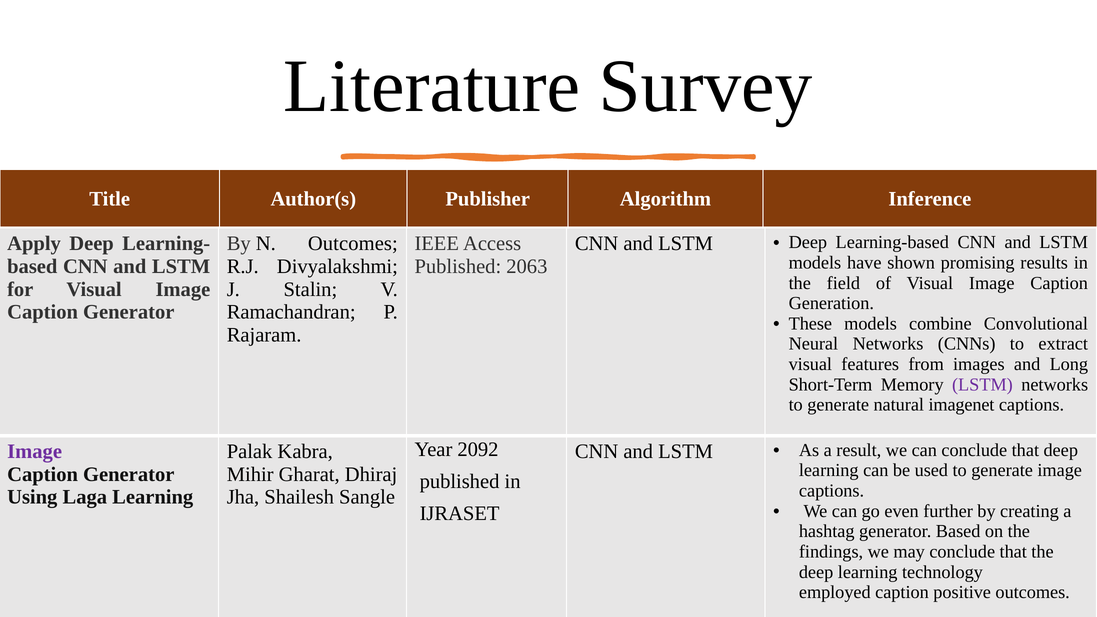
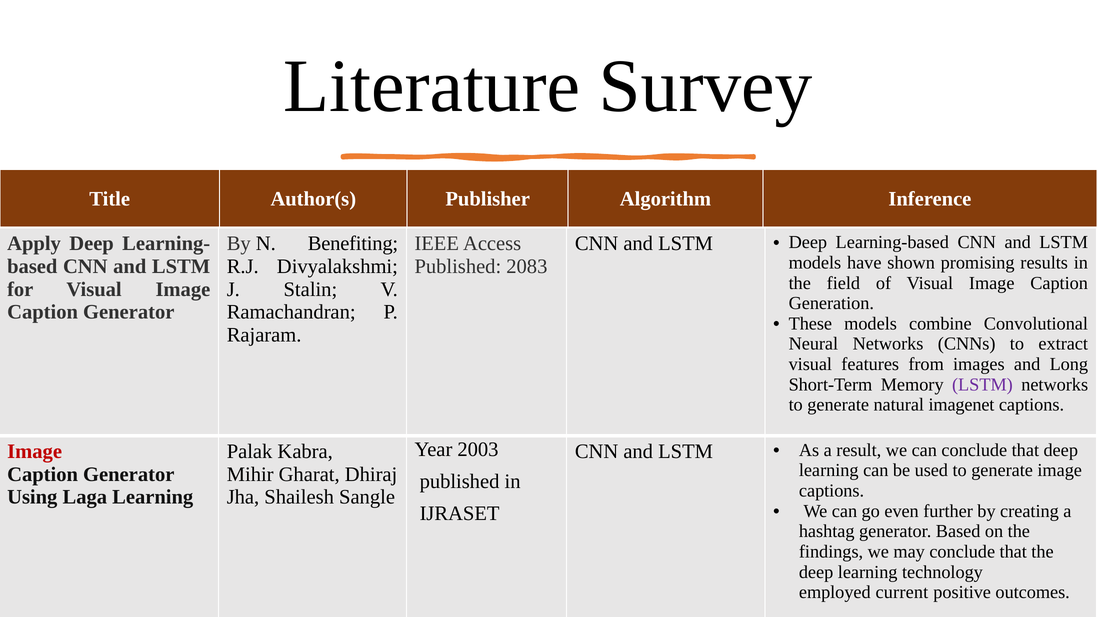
N Outcomes: Outcomes -> Benefiting (353, 244)
2063: 2063 -> 2083 (527, 266)
2092: 2092 -> 2003 (478, 450)
Image colour: purple -> red (35, 451)
employed caption: caption -> current (902, 592)
